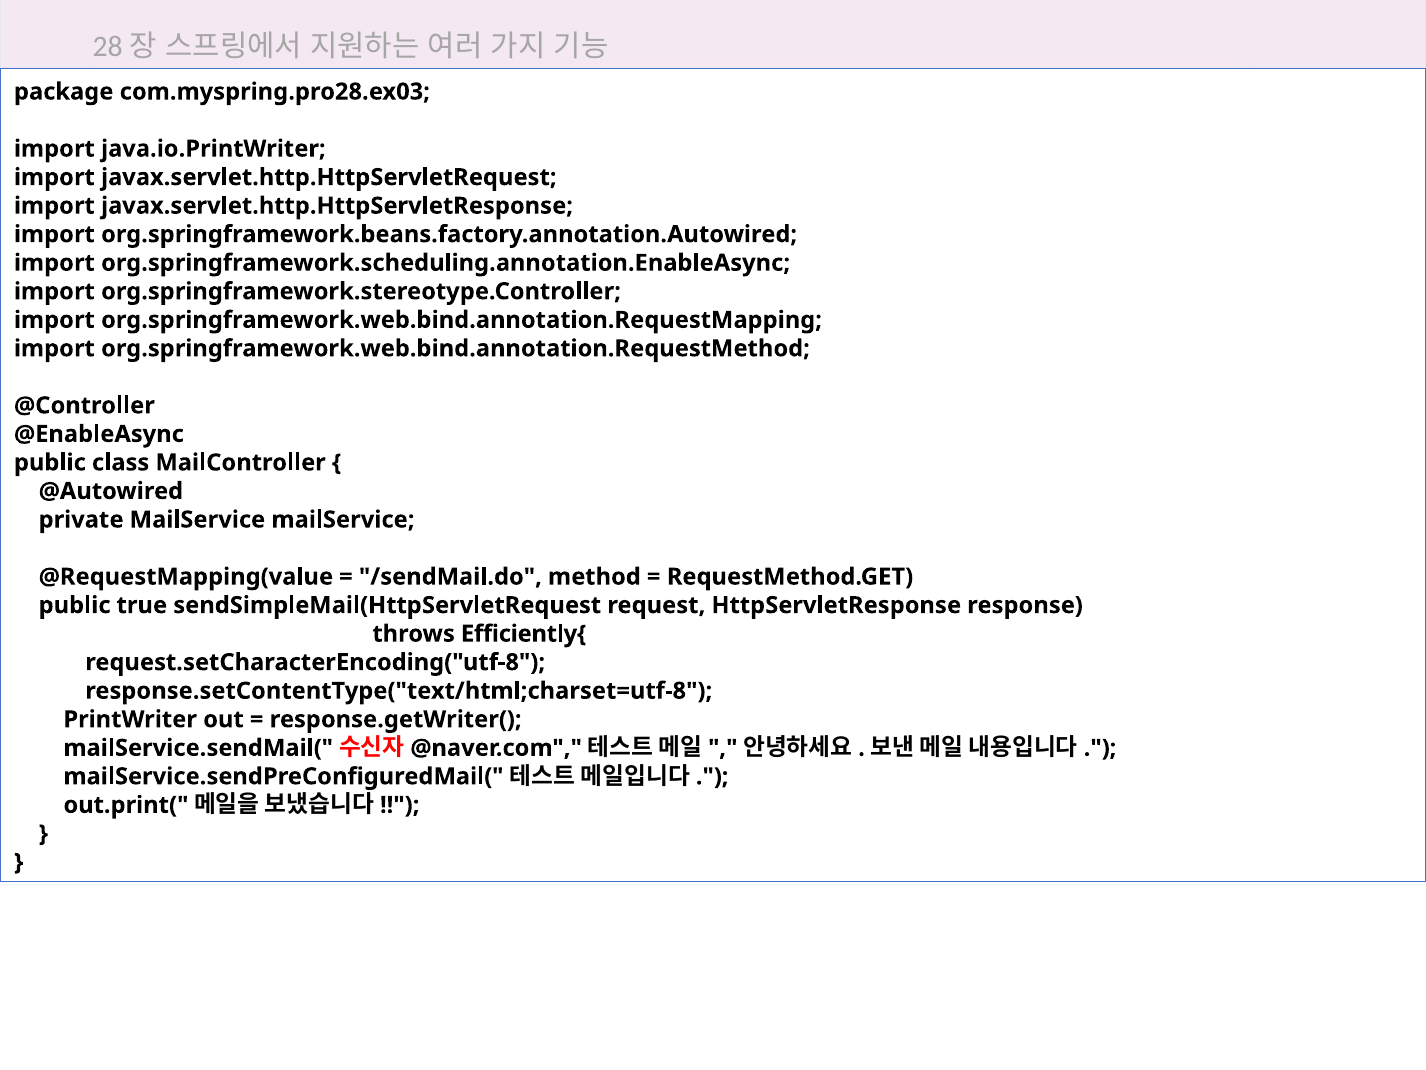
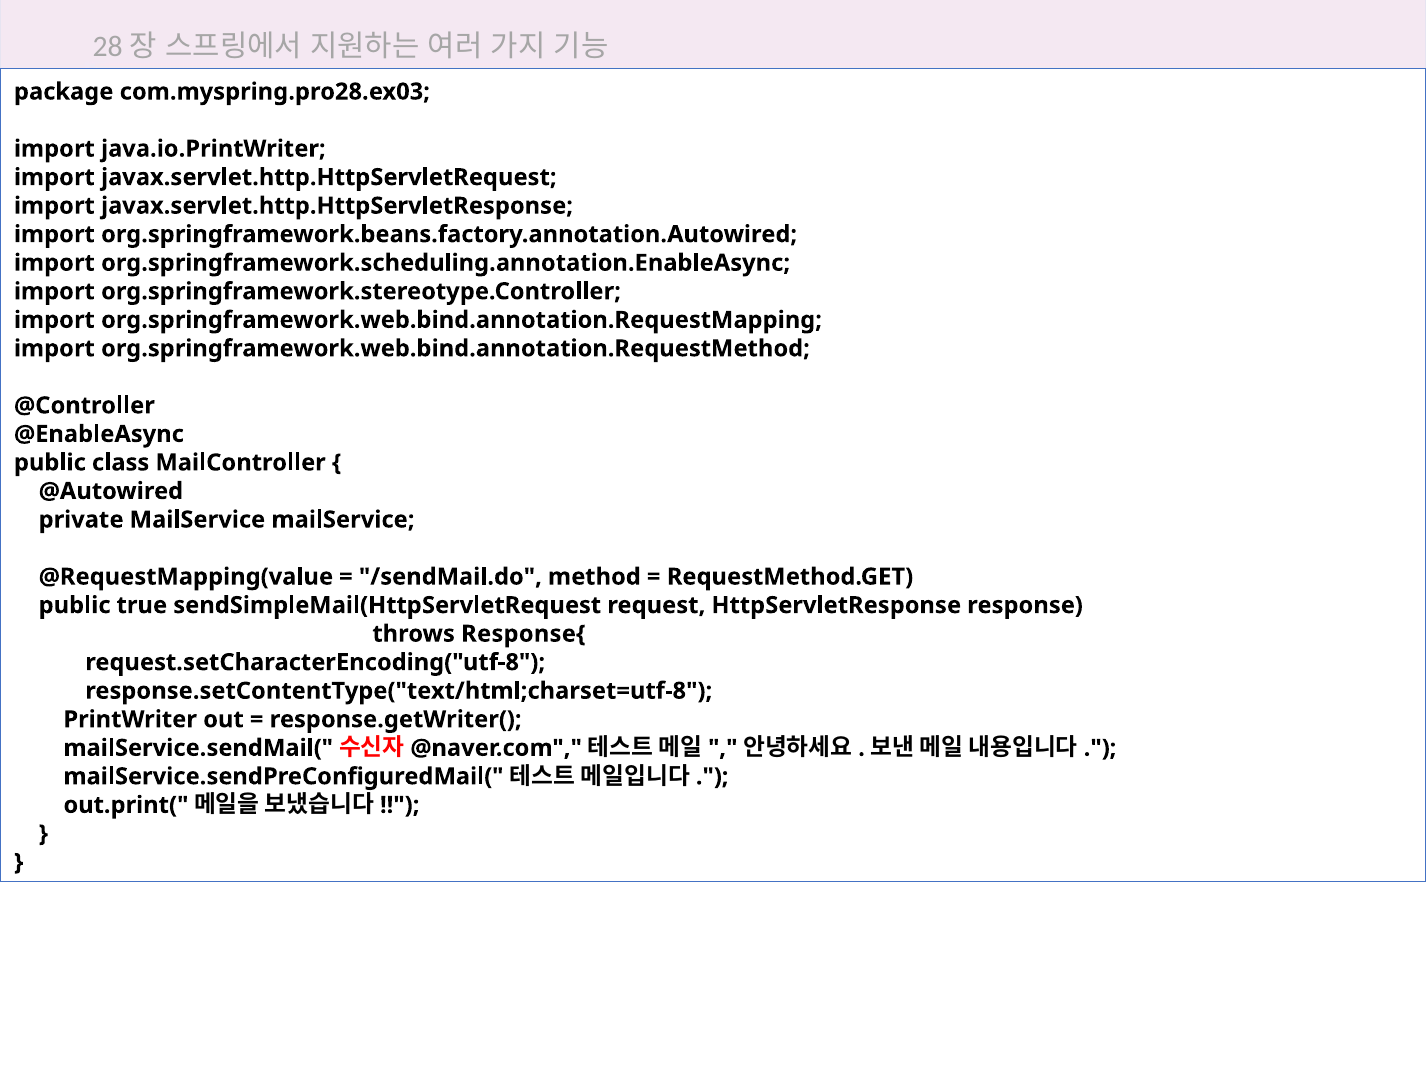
Efficiently{: Efficiently{ -> Response{ (523, 634)
